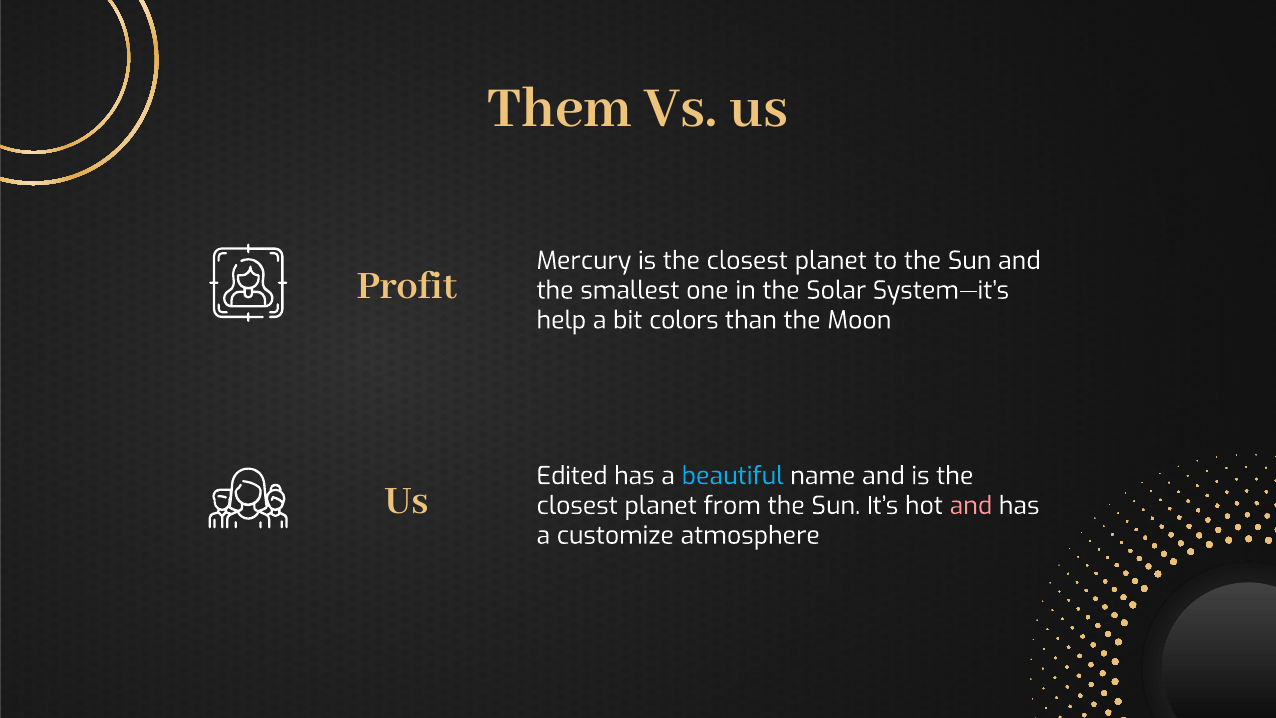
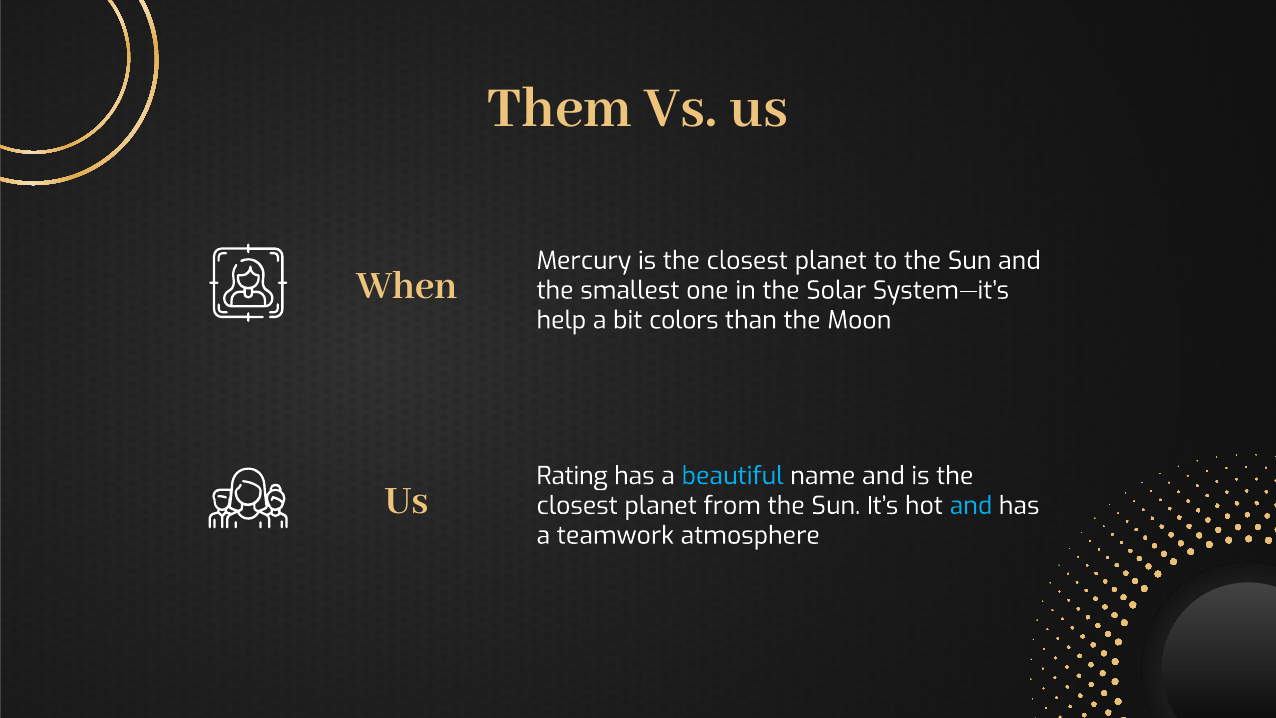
Profit: Profit -> When (407, 284)
Edited: Edited -> Rating (572, 476)
and colour: pink -> light blue (971, 506)
customize: customize -> teamwork (615, 535)
